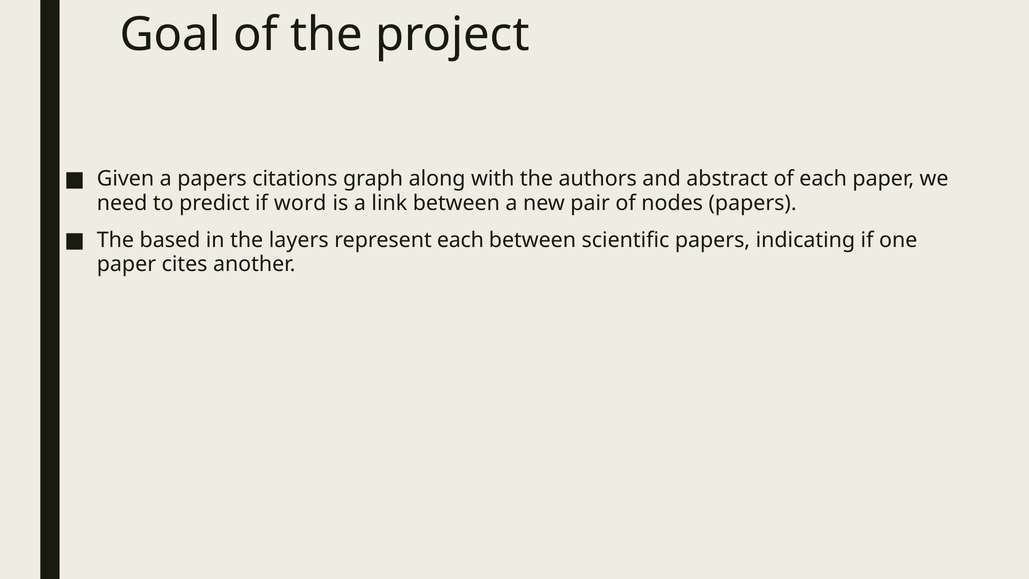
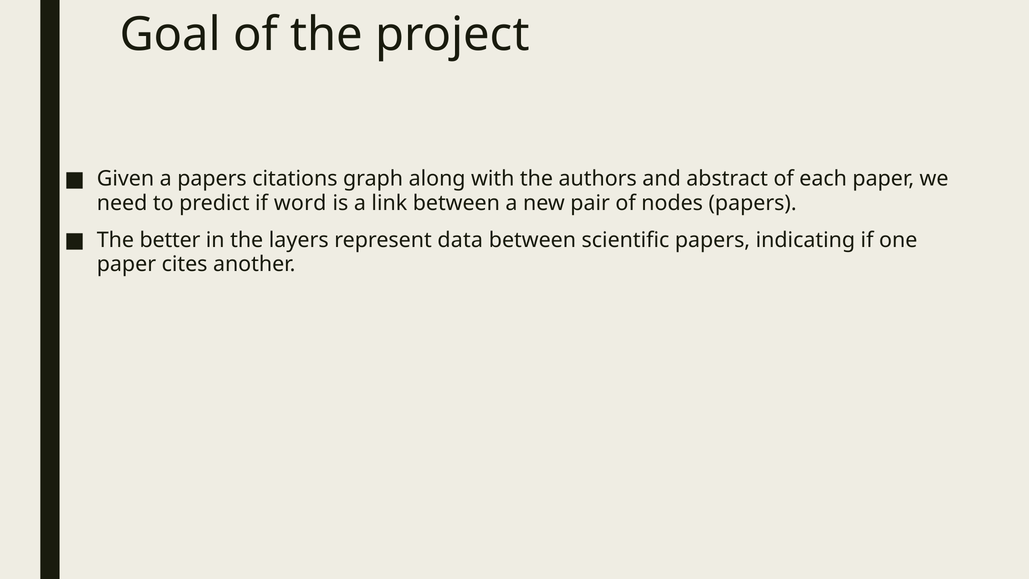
based: based -> better (170, 240)
represent each: each -> data (460, 240)
